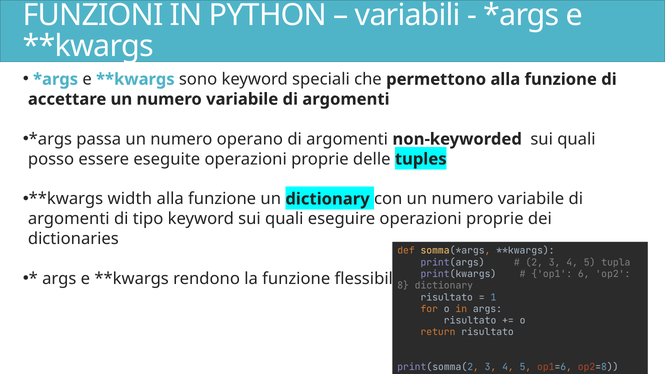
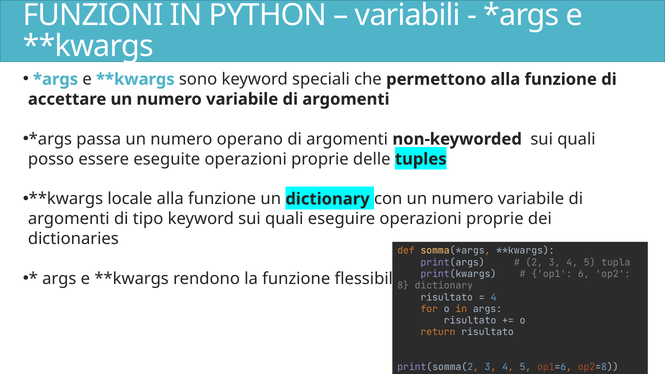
width: width -> locale (130, 199)
1: 1 -> 4 (493, 297)
